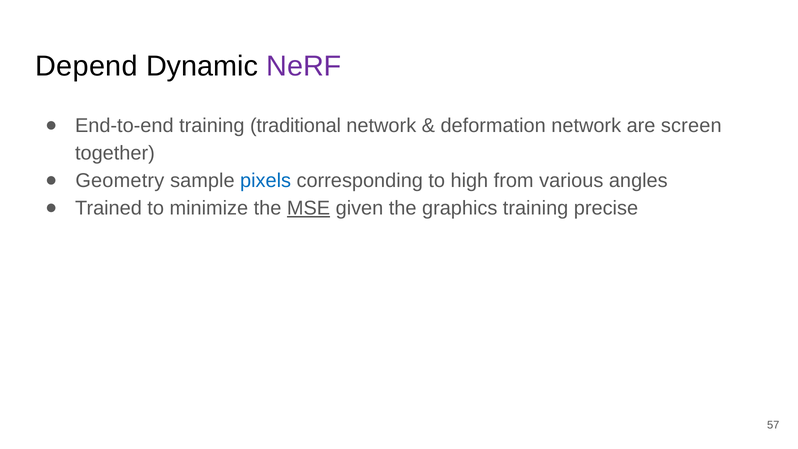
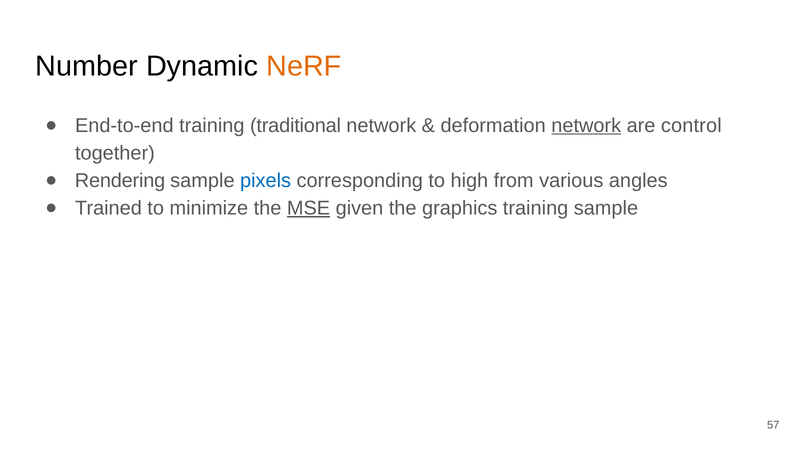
Depend: Depend -> Number (87, 66)
NeRF colour: purple -> orange (304, 66)
network underline: none -> present (586, 125)
screen: screen -> control (691, 125)
Geometry: Geometry -> Rendering (120, 181)
training precise: precise -> sample (606, 208)
